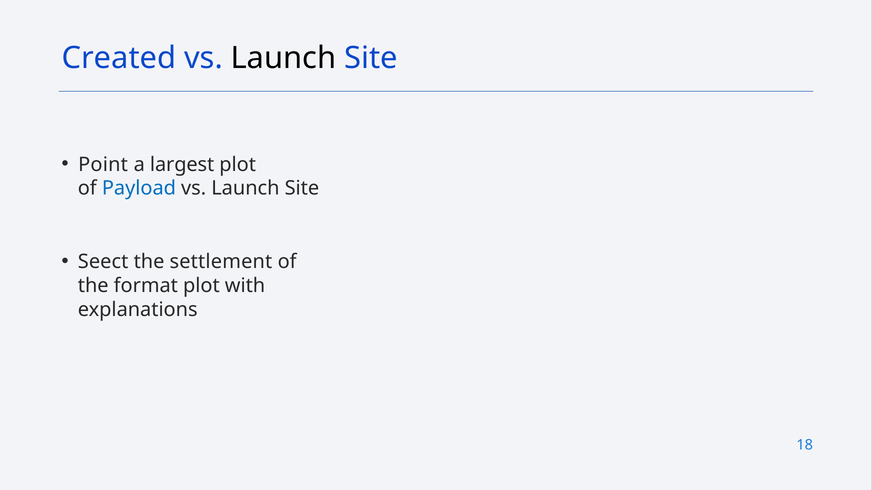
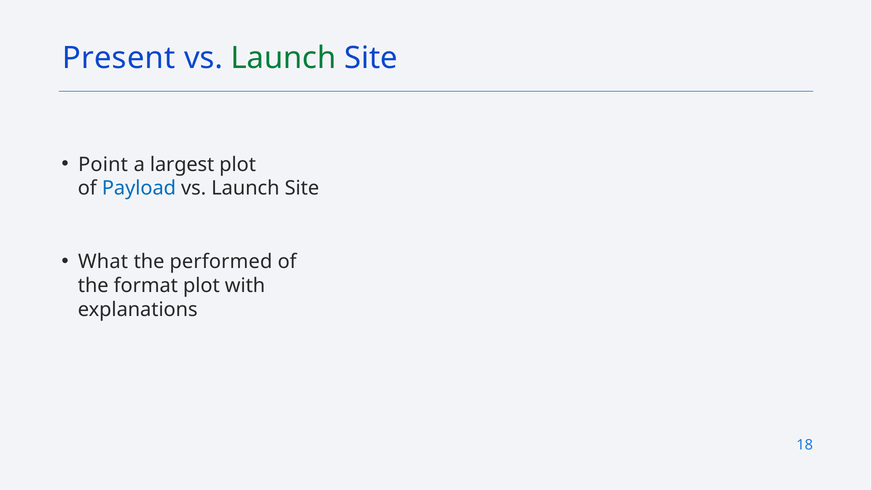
Created: Created -> Present (119, 58)
Launch colour: black -> green (284, 58)
Seect: Seect -> What (103, 262)
settlement: settlement -> performed (221, 262)
